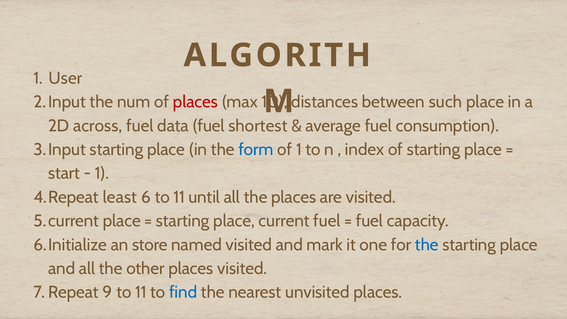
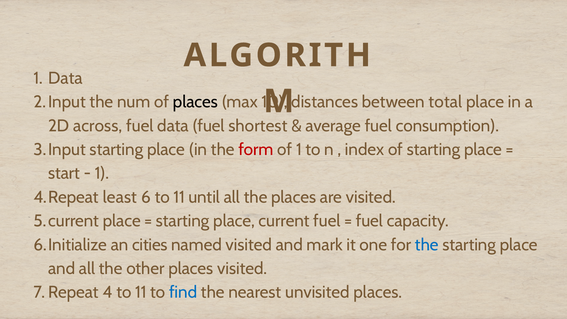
1 User: User -> Data (65, 78)
places colour: red -> black (195, 102)
such: such -> total (445, 102)
form colour: blue -> red (256, 150)
store: store -> cities (150, 245)
9: 9 -> 4 (107, 292)
